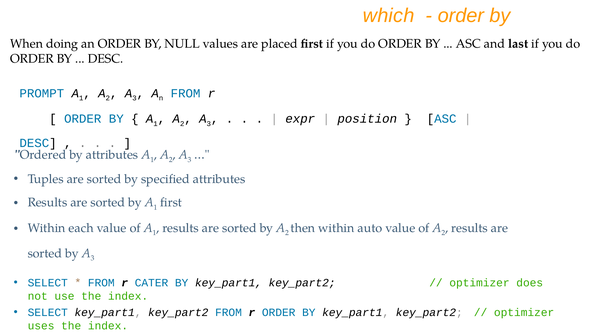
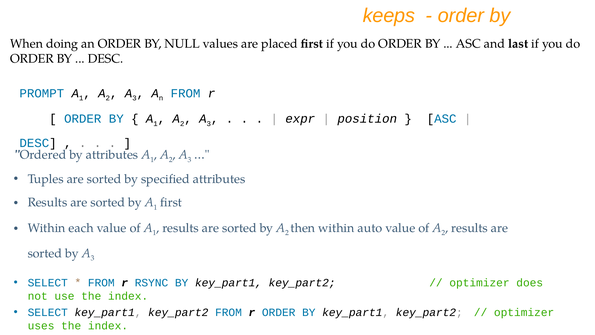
which: which -> keeps (389, 15)
CATER: CATER -> RSYNC (152, 282)
